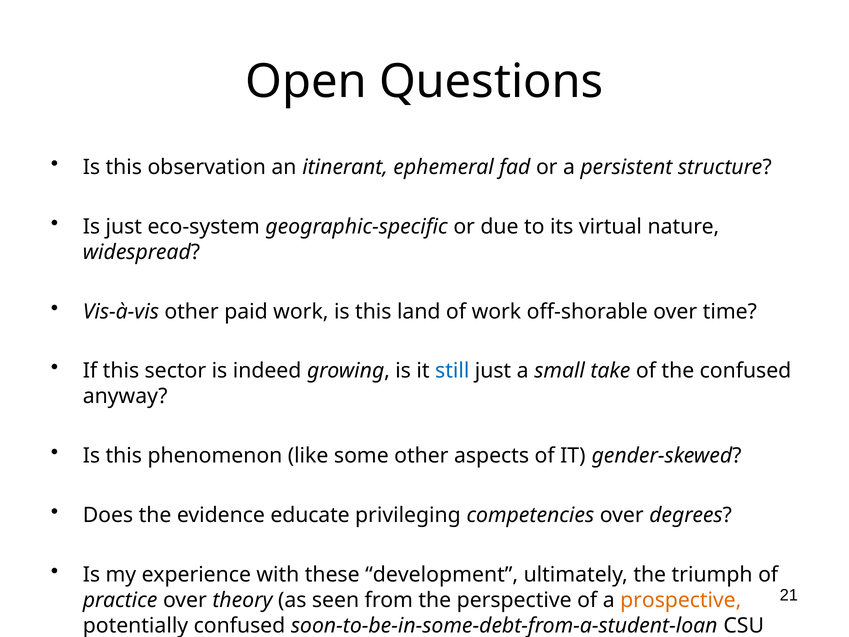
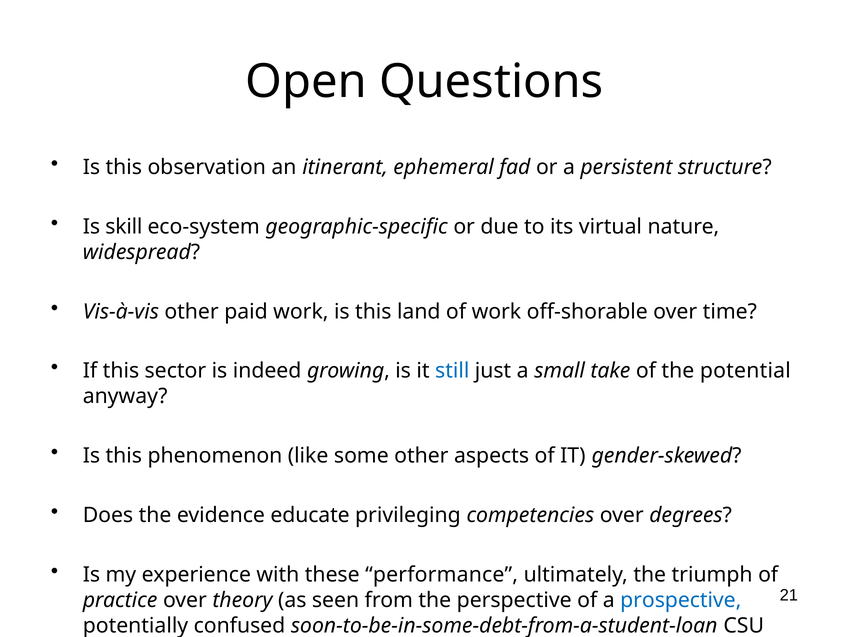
Is just: just -> skill (124, 226)
the confused: confused -> potential (745, 371)
development: development -> performance (442, 575)
prospective colour: orange -> blue (681, 600)
